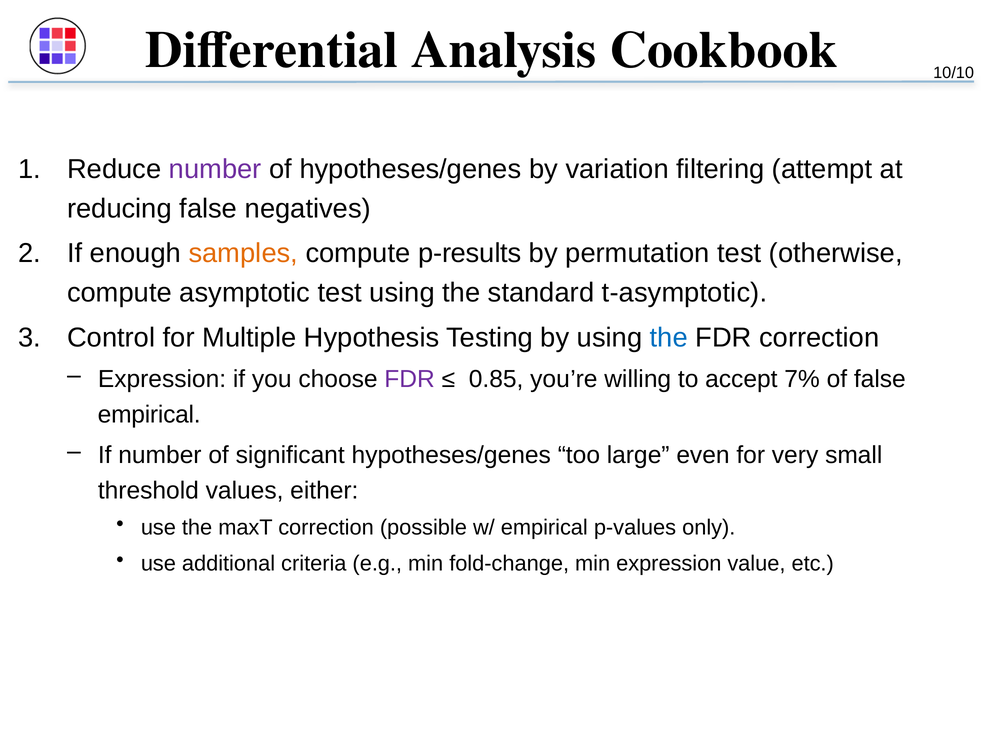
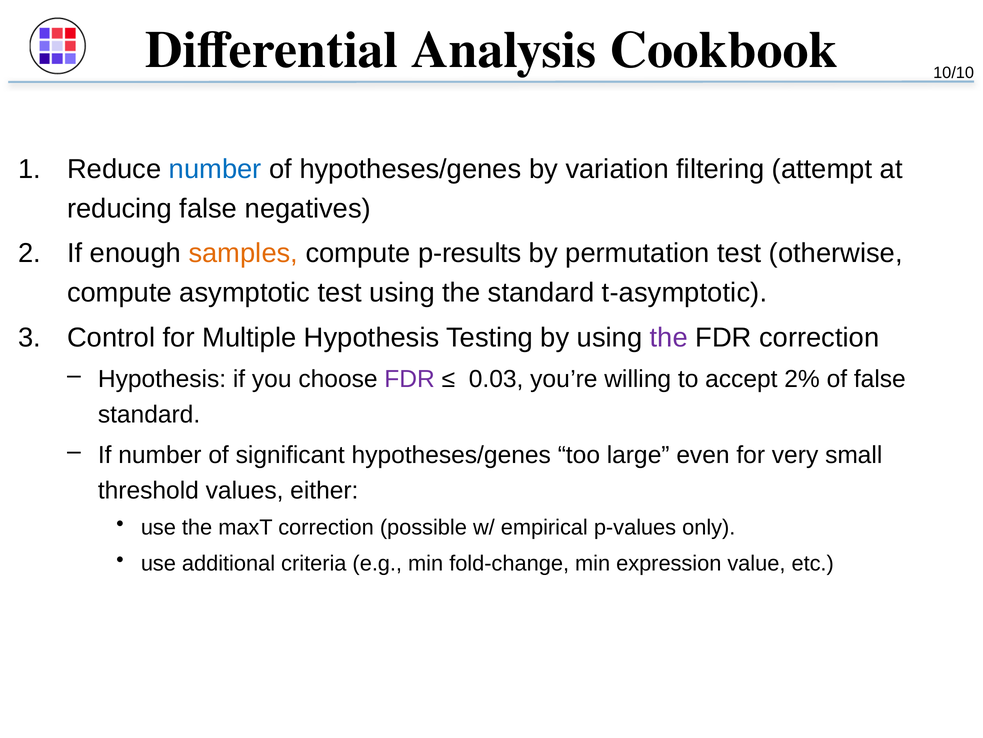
number colour: purple -> blue (215, 169)
the colour: blue -> purple (669, 337)
Expression: Expression -> Hypothesis (162, 379)
0.85: 0.85 -> 0.03 (496, 379)
7%: 7% -> 2% (802, 379)
empirical: empirical -> standard (149, 414)
